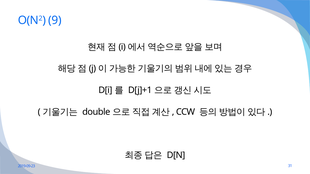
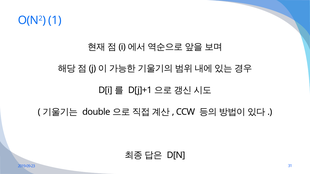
9: 9 -> 1 (55, 20)
